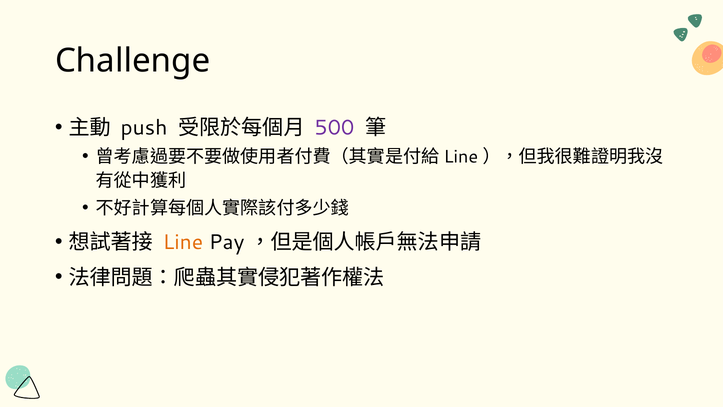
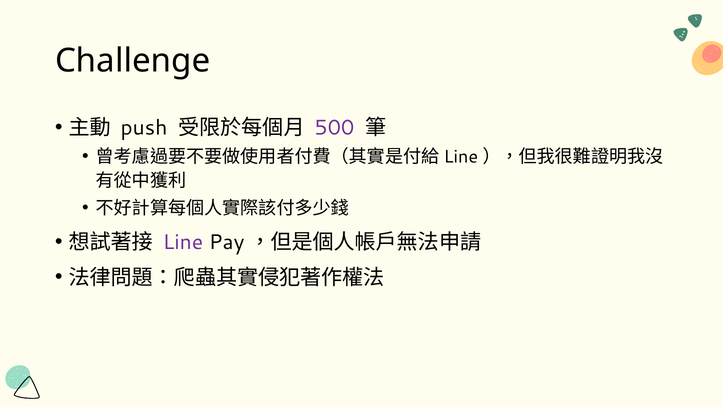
Line colour: orange -> purple (183, 242)
